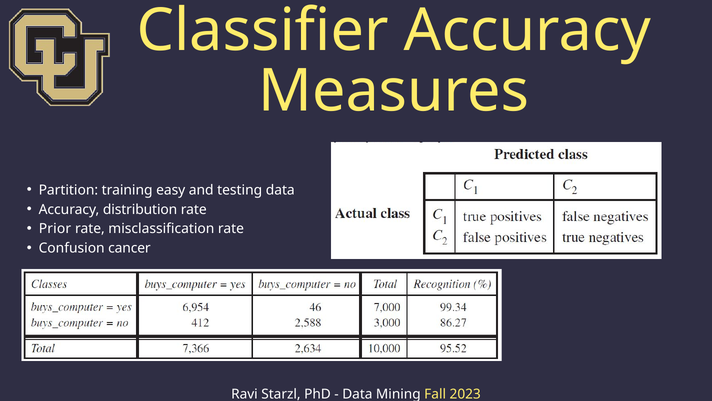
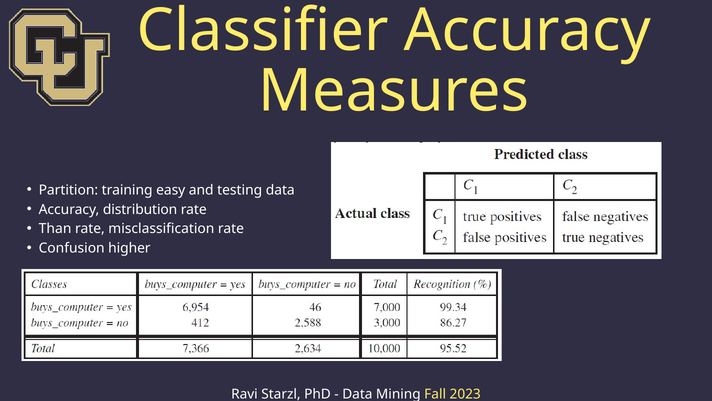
Prior: Prior -> Than (55, 229)
cancer: cancer -> higher (129, 248)
